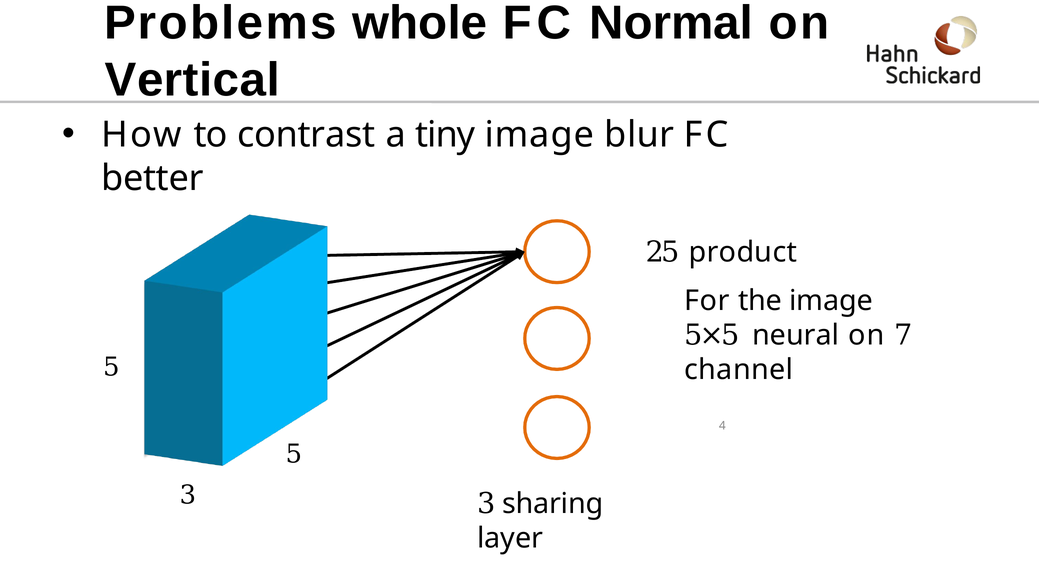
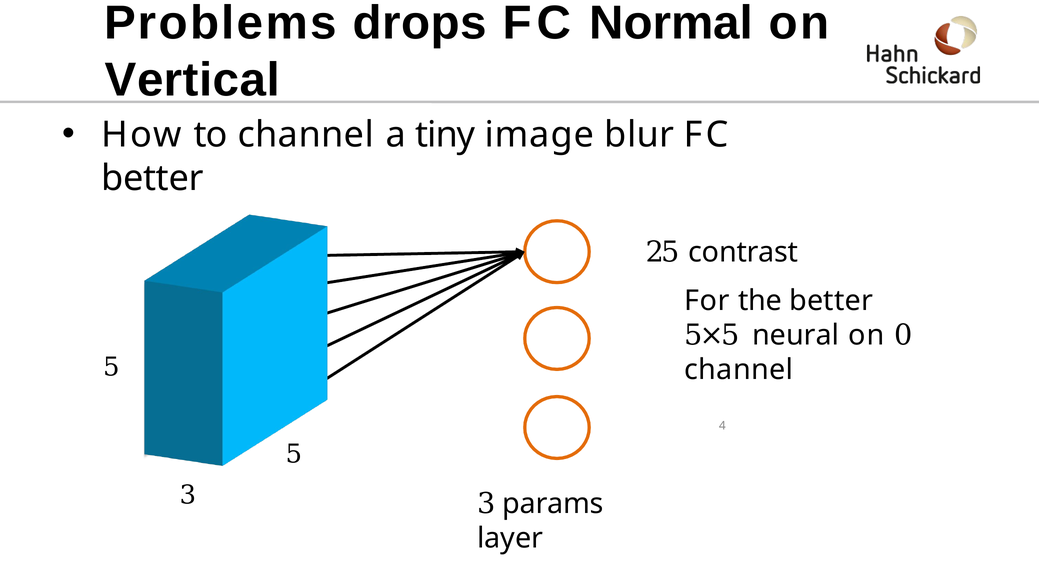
whole: whole -> drops (420, 23)
to contrast: contrast -> channel (306, 135)
product: product -> contrast (743, 253)
the image: image -> better (831, 301)
7: 7 -> 0 (903, 335)
sharing: sharing -> params (553, 504)
